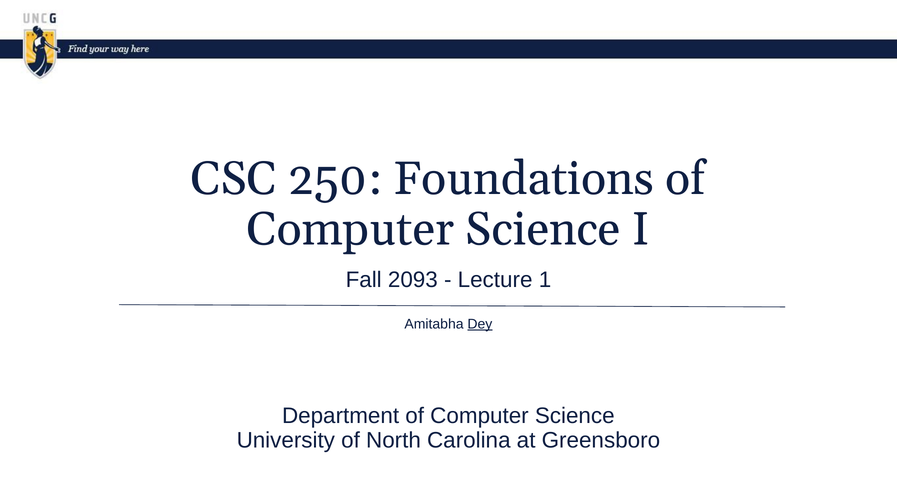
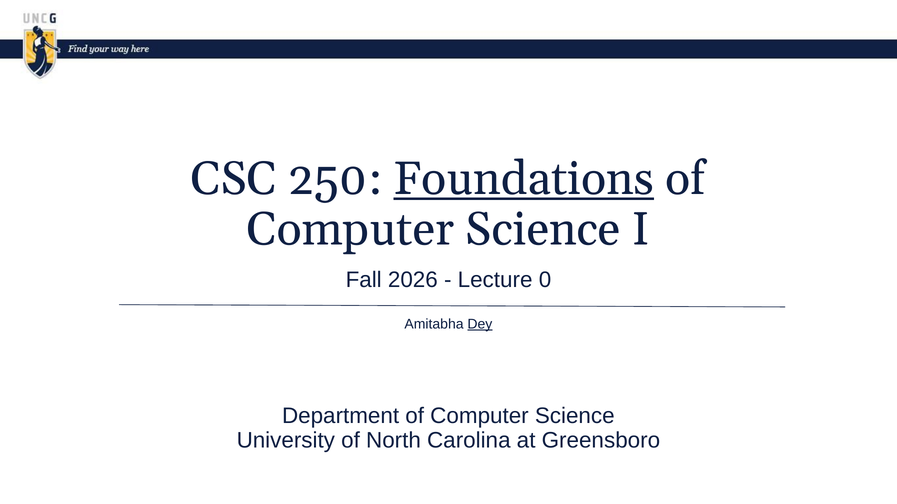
Foundations underline: none -> present (524, 179)
2093: 2093 -> 2026 (413, 280)
1: 1 -> 0 (545, 280)
